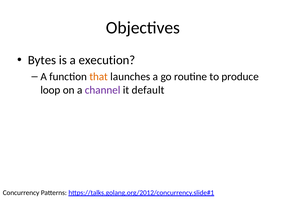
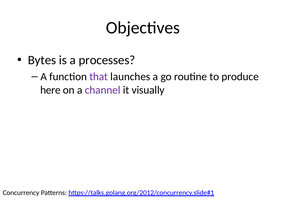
execution: execution -> processes (107, 60)
that colour: orange -> purple (99, 76)
loop: loop -> here (50, 90)
default: default -> visually (148, 90)
